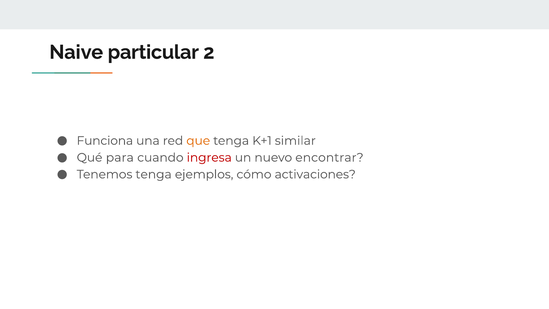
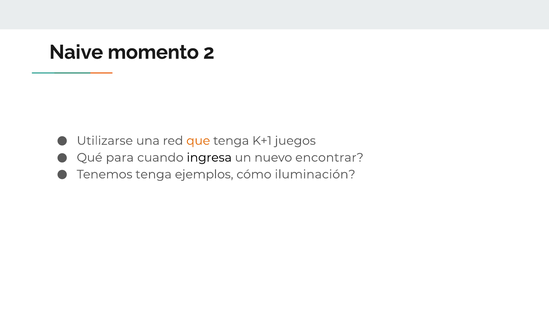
particular: particular -> momento (153, 52)
Funciona: Funciona -> Utilizarse (105, 141)
similar: similar -> juegos (295, 141)
ingresa colour: red -> black (209, 157)
activaciones: activaciones -> iluminación (315, 174)
